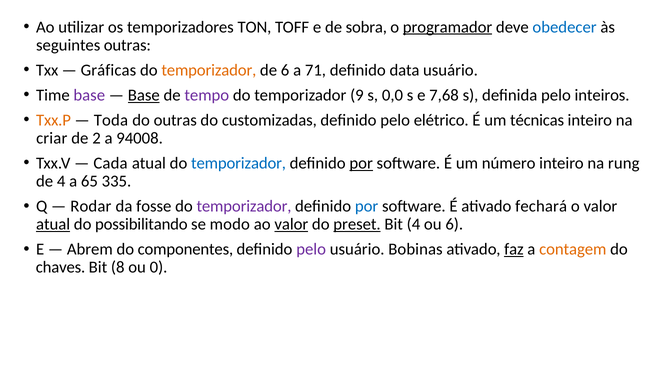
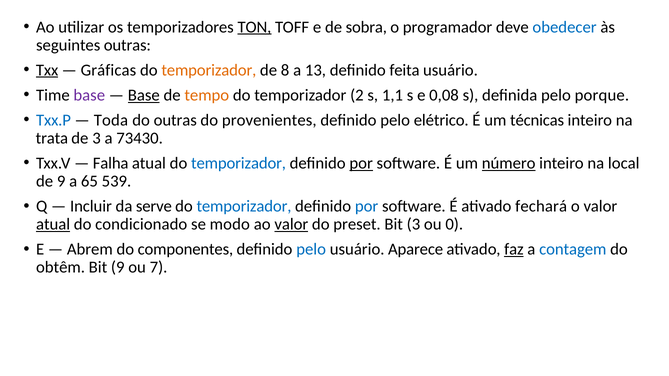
TON underline: none -> present (254, 27)
programador underline: present -> none (448, 27)
Txx underline: none -> present (47, 70)
de 6: 6 -> 8 (285, 70)
71: 71 -> 13 (315, 70)
data: data -> feita (404, 70)
tempo colour: purple -> orange (207, 95)
9: 9 -> 2 (357, 95)
0,0: 0,0 -> 1,1 (392, 95)
7,68: 7,68 -> 0,08 (444, 95)
inteiros: inteiros -> porque (602, 95)
Txx.P colour: orange -> blue (54, 120)
customizadas: customizadas -> provenientes (269, 120)
criar: criar -> trata (52, 138)
de 2: 2 -> 3 (96, 138)
94008: 94008 -> 73430 (140, 138)
Cada: Cada -> Falha (111, 163)
número underline: none -> present (509, 163)
rung: rung -> local (624, 163)
de 4: 4 -> 9 (61, 181)
335: 335 -> 539 (116, 181)
Rodar: Rodar -> Incluir (91, 206)
fosse: fosse -> serve (154, 206)
temporizador colour: purple -> blue (244, 206)
possibilitando: possibilitando -> condicionado (141, 224)
preset underline: present -> none (357, 224)
Bit 4: 4 -> 3 (413, 224)
ou 6: 6 -> 0 (454, 224)
pelo colour: purple -> blue (311, 249)
Bobinas: Bobinas -> Aparece (416, 249)
contagem colour: orange -> blue (573, 249)
chaves: chaves -> obtêm (61, 267)
Bit 8: 8 -> 9 (118, 267)
0: 0 -> 7 (159, 267)
